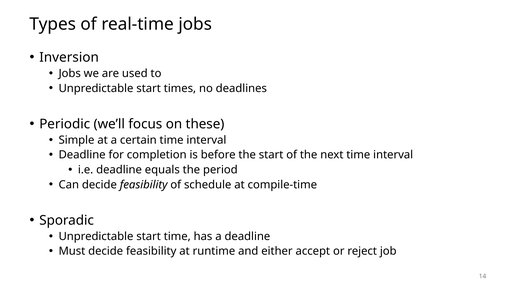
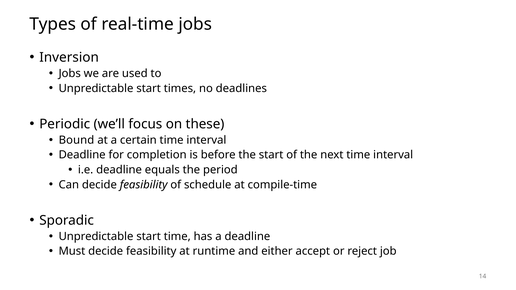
Simple: Simple -> Bound (76, 140)
